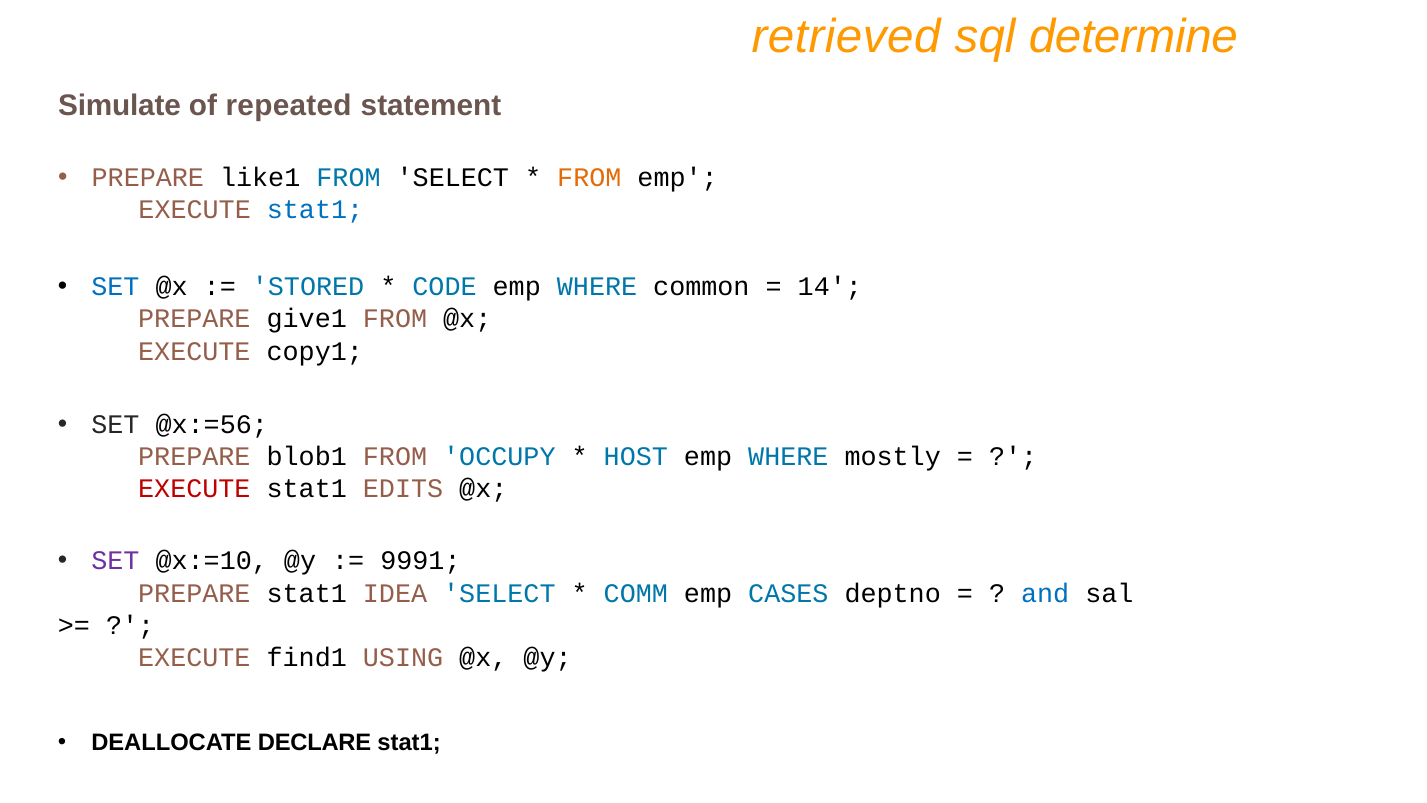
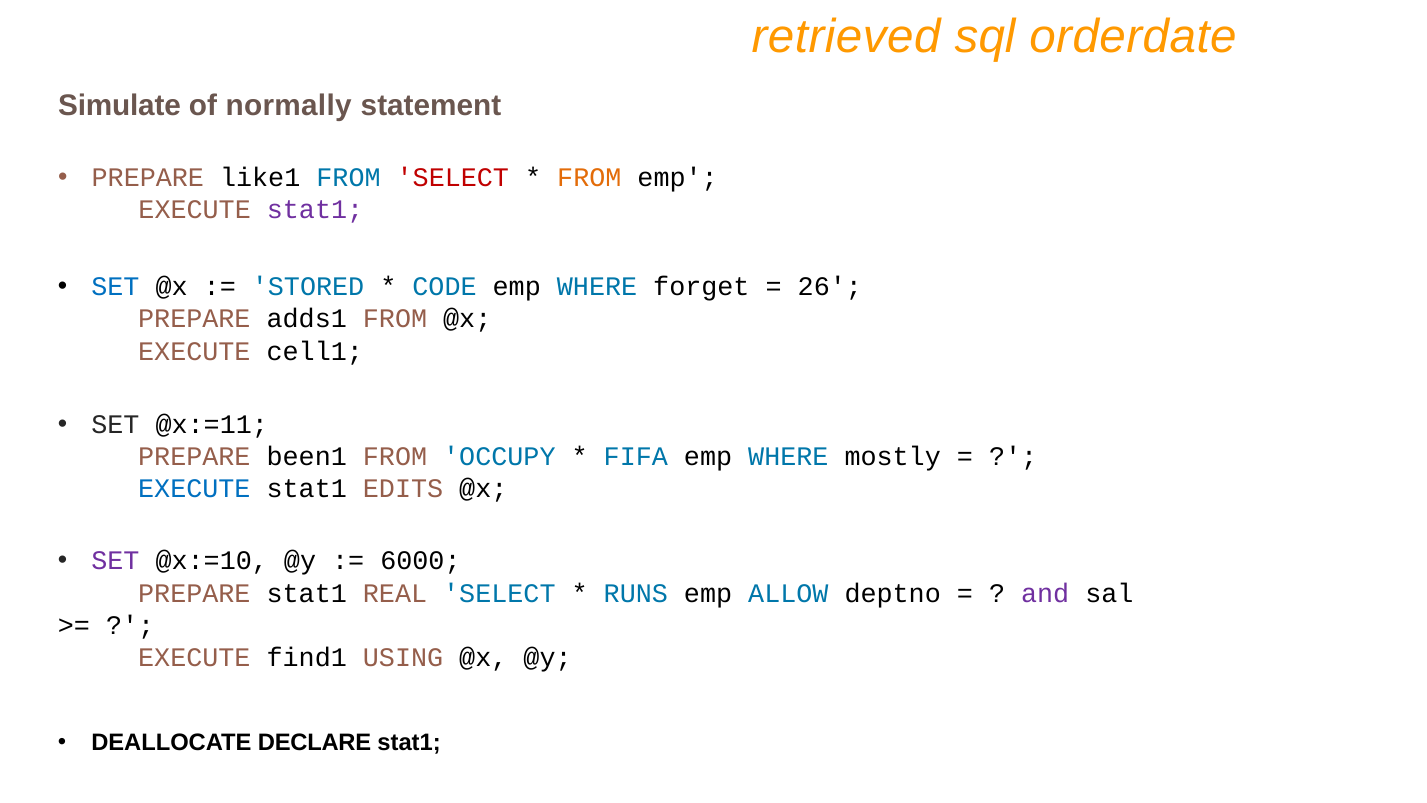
determine: determine -> orderdate (1133, 37)
repeated: repeated -> normally (289, 106)
SELECT colour: black -> red (453, 178)
stat1 colour: blue -> purple (315, 210)
common: common -> forget (701, 287)
14: 14 -> 26 (830, 287)
give1: give1 -> adds1 (307, 319)
copy1: copy1 -> cell1 (315, 351)
@x:=56: @x:=56 -> @x:=11 (212, 424)
blob1: blob1 -> been1 (307, 457)
HOST: HOST -> FIFA (636, 457)
EXECUTE colour: red -> blue (194, 489)
9991: 9991 -> 6000 (420, 561)
IDEA: IDEA -> REAL (395, 593)
COMM: COMM -> RUNS (636, 593)
CASES: CASES -> ALLOW (788, 593)
and colour: blue -> purple (1045, 593)
